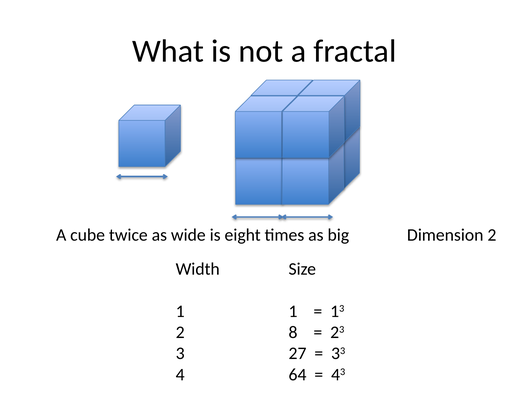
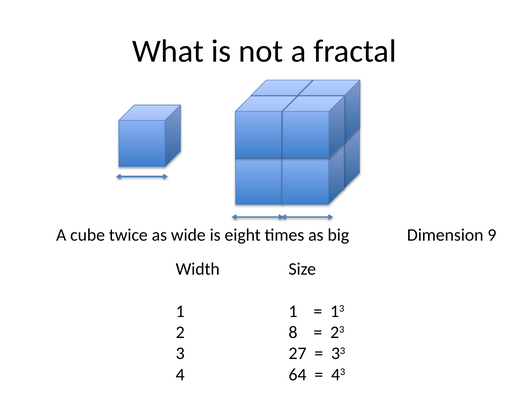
Dimension 2: 2 -> 9 (492, 235)
